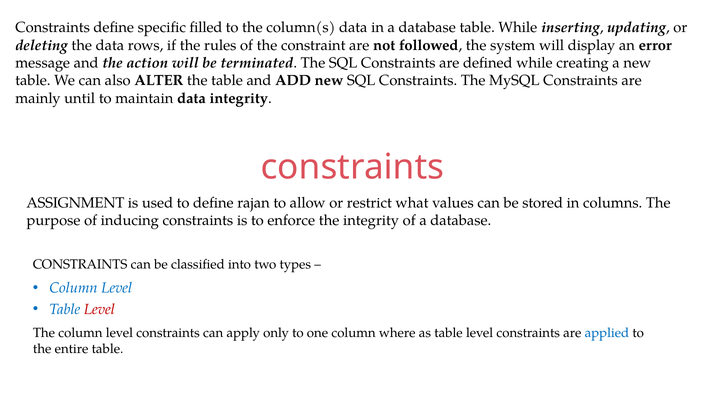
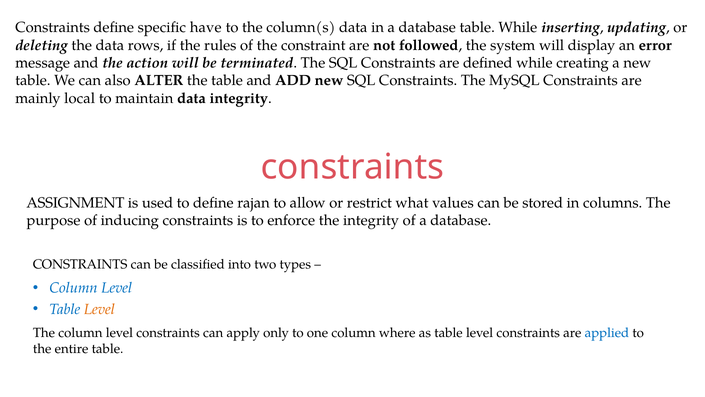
filled: filled -> have (206, 28)
until: until -> local (80, 98)
Level colour: red -> orange (99, 309)
